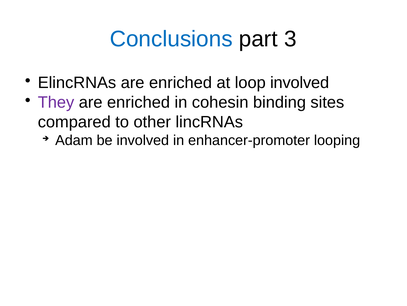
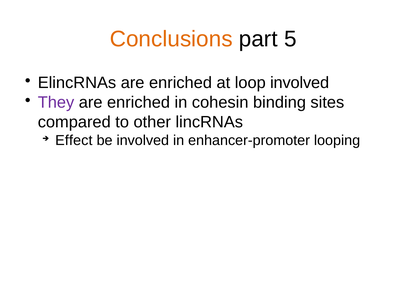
Conclusions colour: blue -> orange (171, 39)
3: 3 -> 5 (290, 39)
Adam: Adam -> Effect (74, 140)
